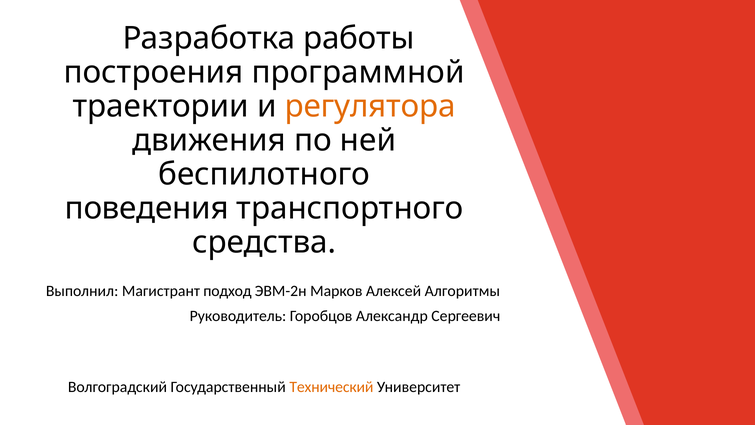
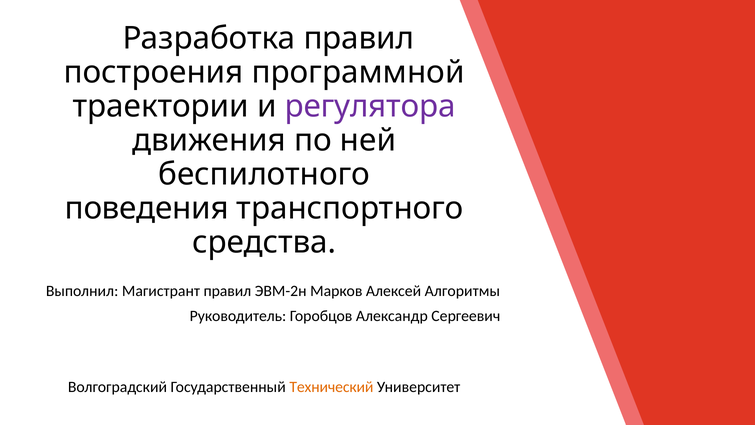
Разработка работы: работы -> правил (359, 38)
регулятора colour: orange -> purple (370, 106)
Магистрант подход: подход -> правил (227, 291)
